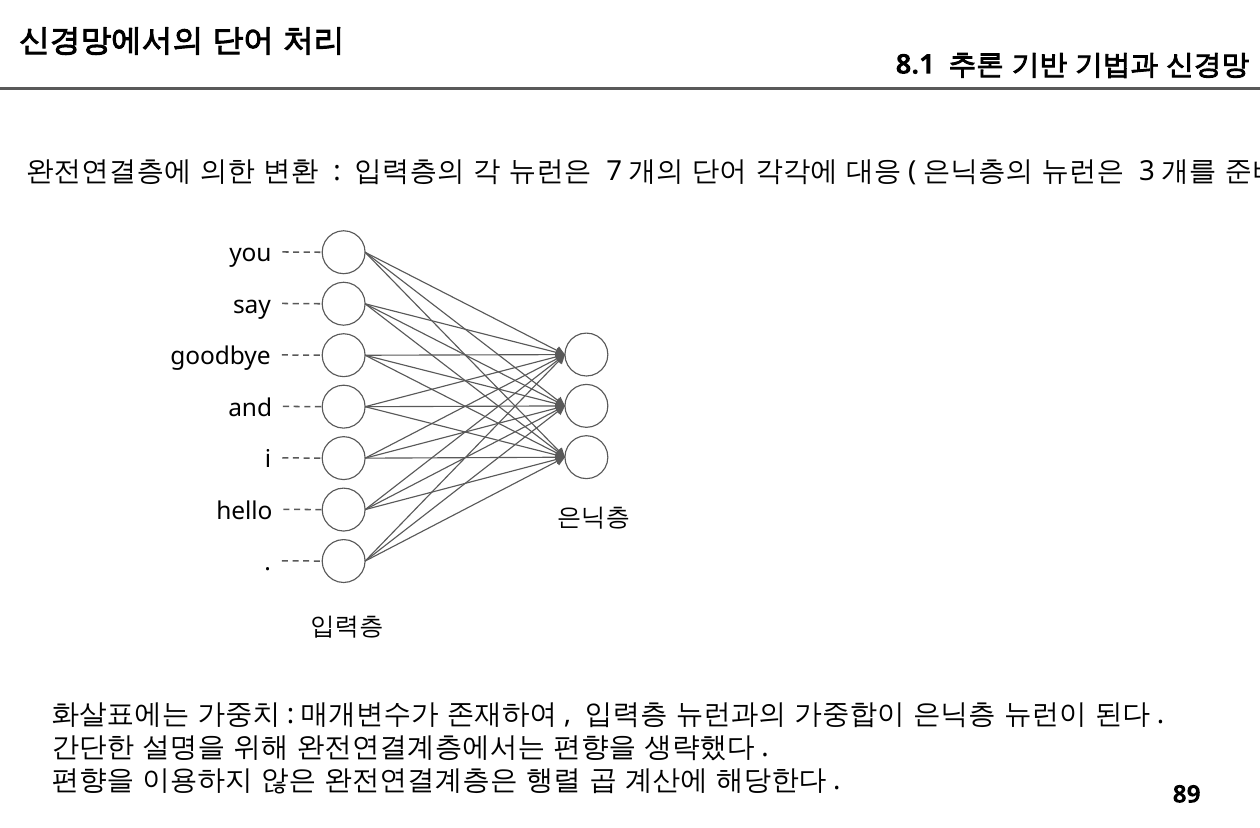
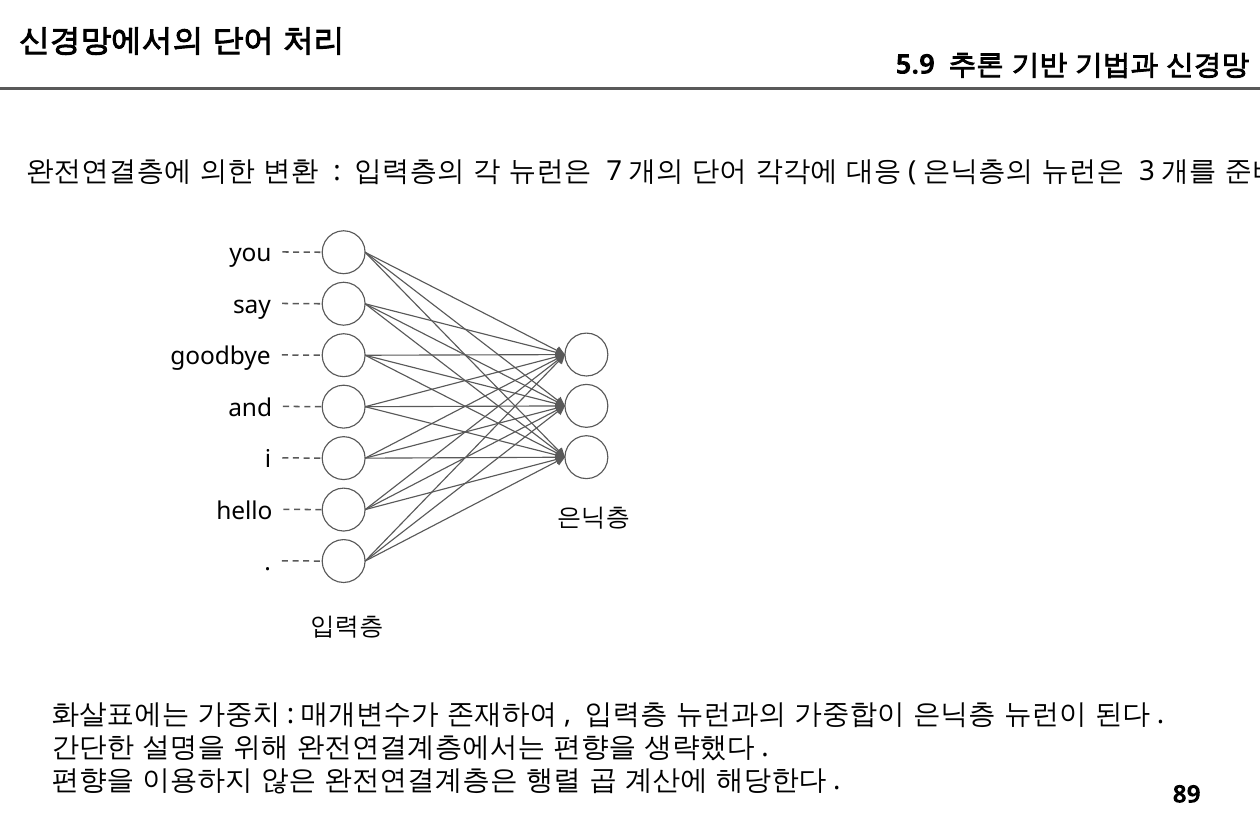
8.1: 8.1 -> 5.9 (915, 65)
